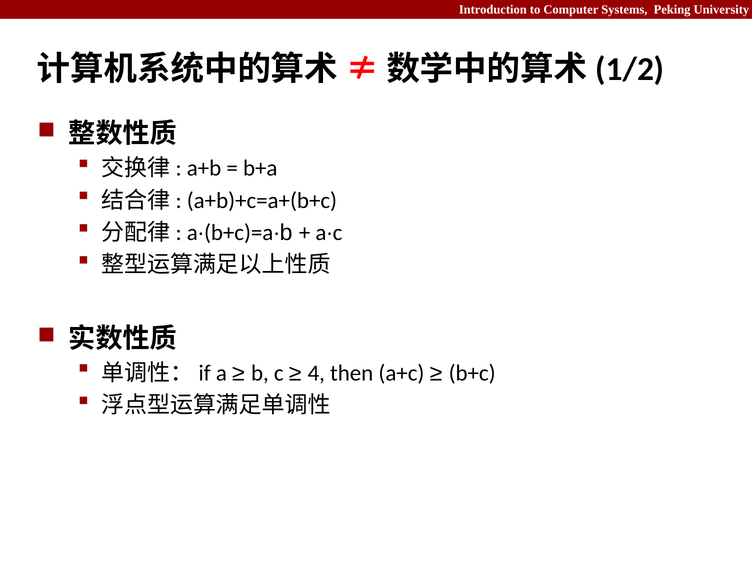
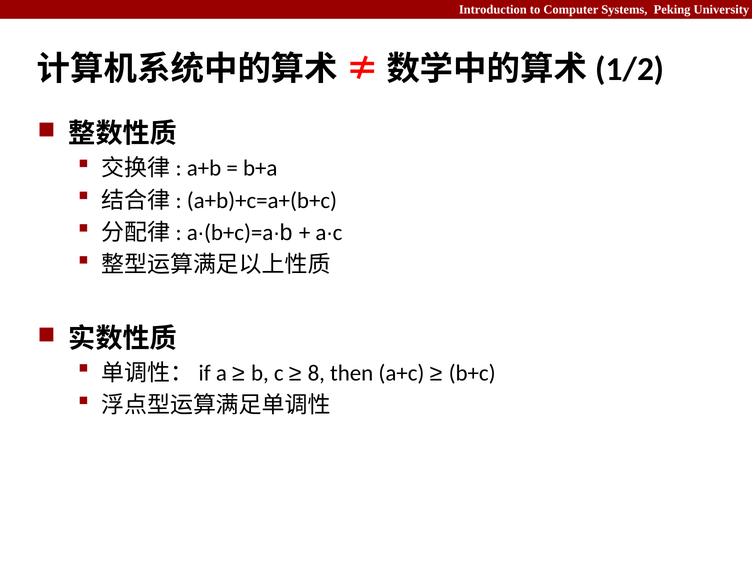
4: 4 -> 8 (316, 373)
